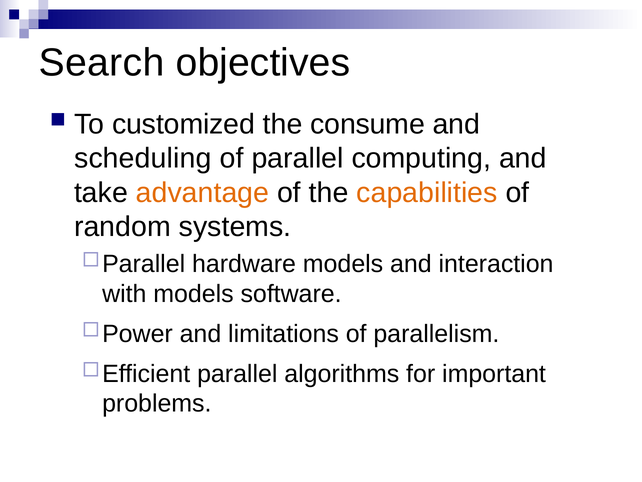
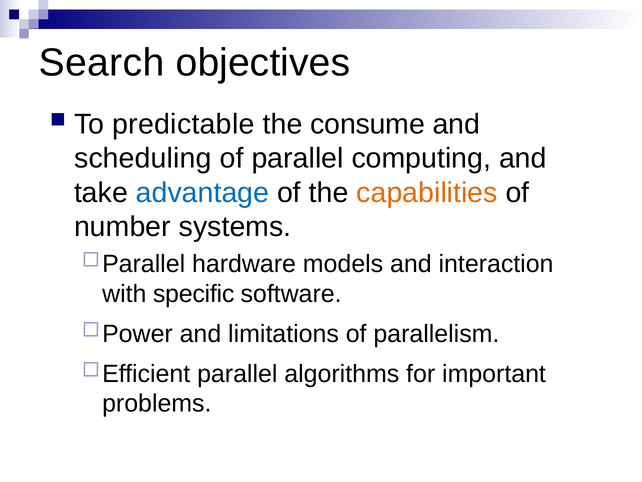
customized: customized -> predictable (183, 124)
advantage colour: orange -> blue (203, 193)
random: random -> number (122, 227)
with models: models -> specific (194, 294)
